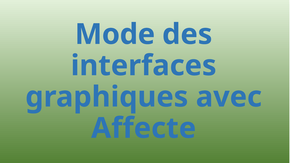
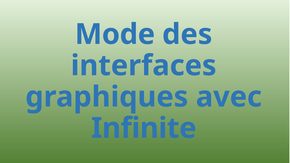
Affecte: Affecte -> Infinite (144, 128)
